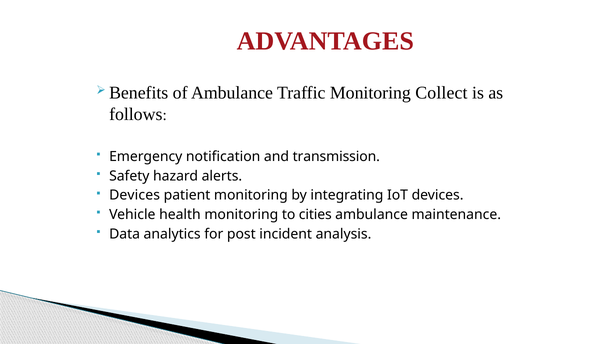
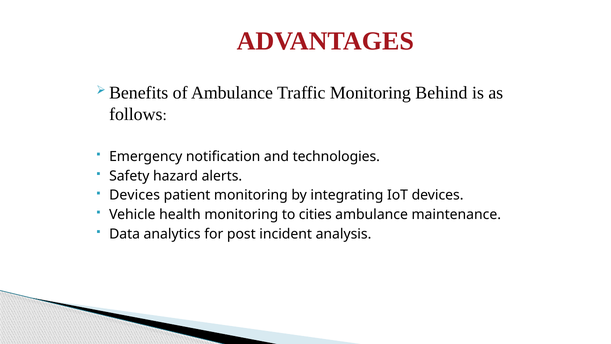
Collect: Collect -> Behind (441, 93)
transmission: transmission -> technologies (336, 156)
